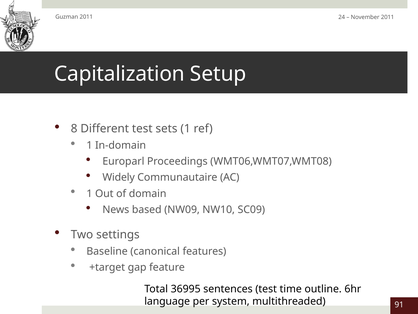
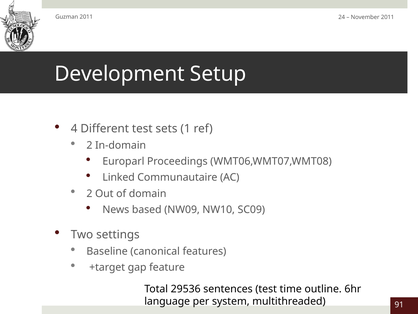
Capitalization: Capitalization -> Development (120, 74)
8: 8 -> 4 (74, 129)
1: 1 -> 2 (89, 145)
Widely: Widely -> Linked (119, 177)
1: 1 -> 2 (89, 193)
36995: 36995 -> 29536 (186, 289)
